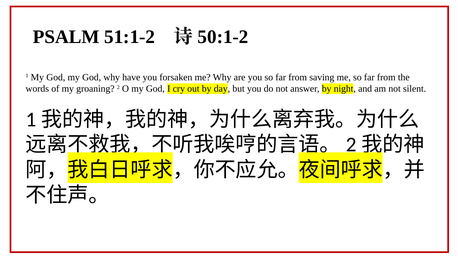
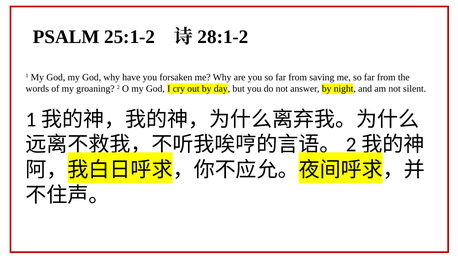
51:1-2: 51:1-2 -> 25:1-2 (130, 37)
50:1-2: 50:1-2 -> 28:1-2 (223, 37)
